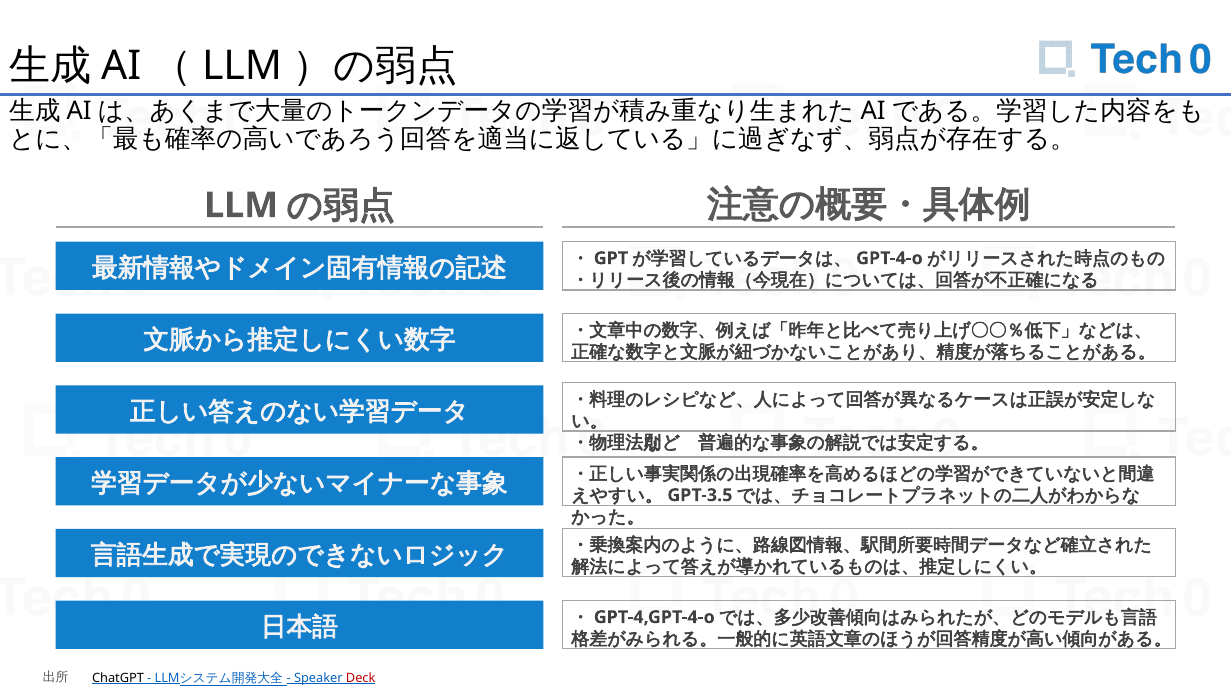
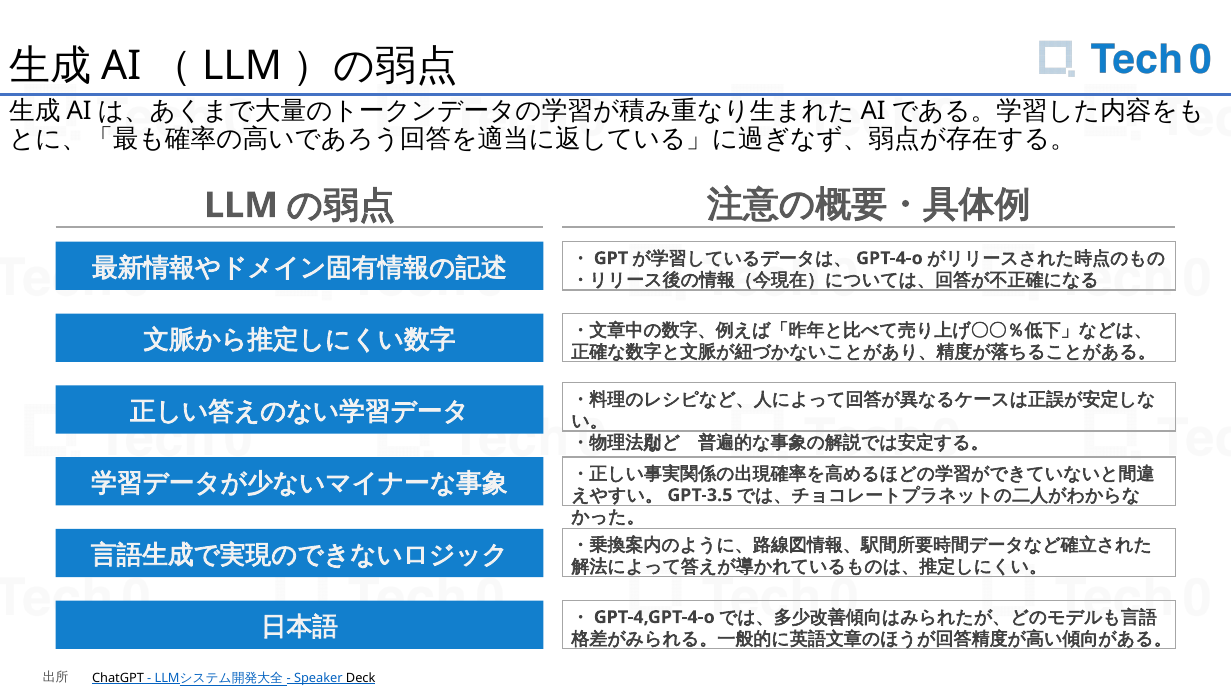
Deck colour: red -> black (361, 678)
